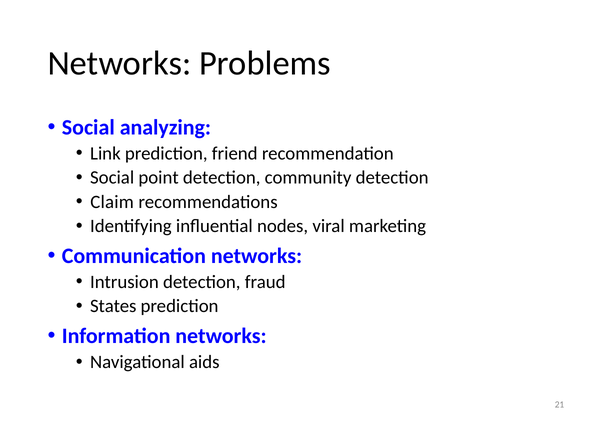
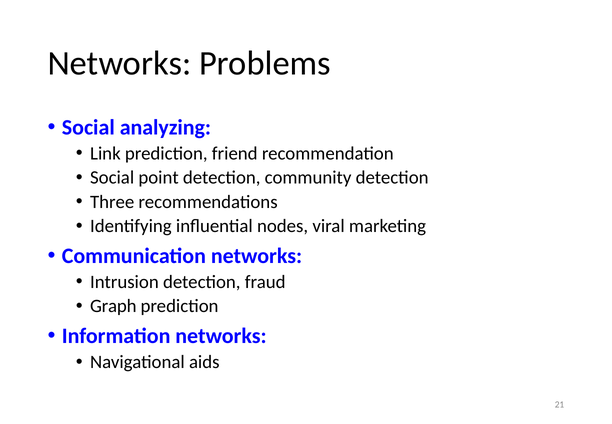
Claim: Claim -> Three (112, 202)
States: States -> Graph (113, 306)
